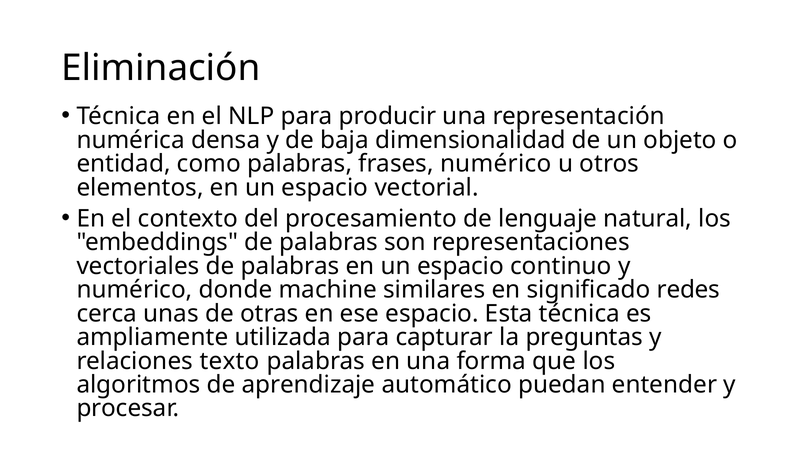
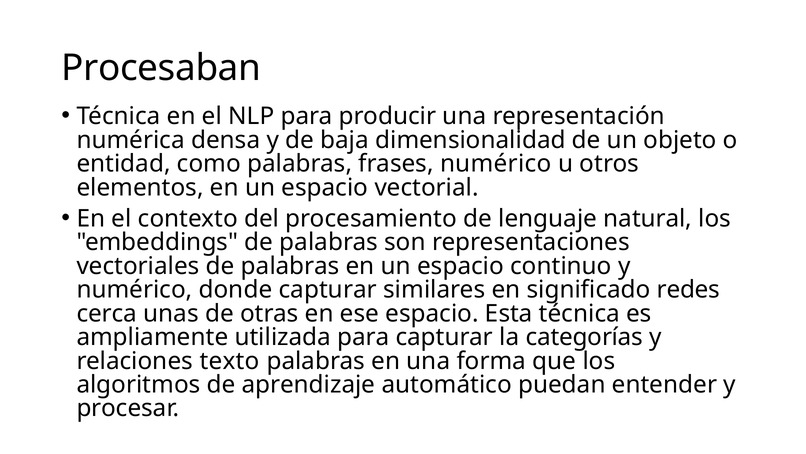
Eliminación: Eliminación -> Procesaban (161, 68)
donde machine: machine -> capturar (328, 289)
preguntas: preguntas -> categorías (584, 337)
